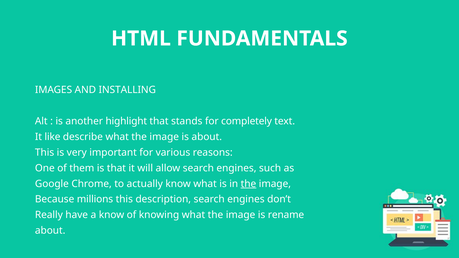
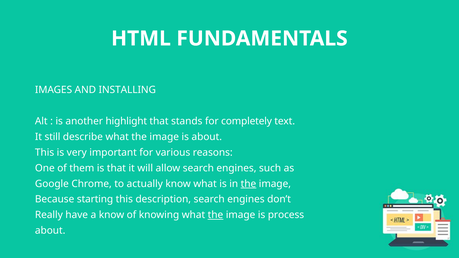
like: like -> still (52, 137)
millions: millions -> starting (95, 199)
the underline: none -> present (215, 215)
rename: rename -> process (286, 215)
